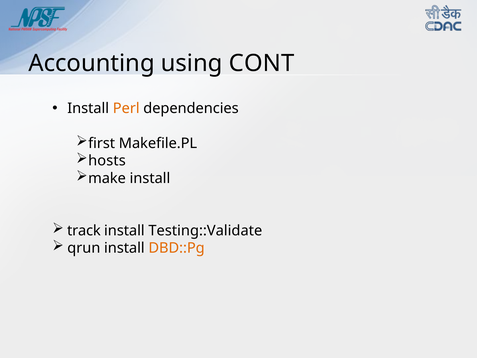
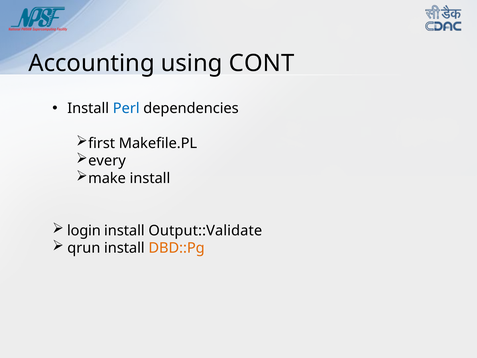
Perl colour: orange -> blue (126, 108)
hosts: hosts -> every (107, 161)
track: track -> login (84, 231)
Testing::Validate: Testing::Validate -> Output::Validate (205, 231)
